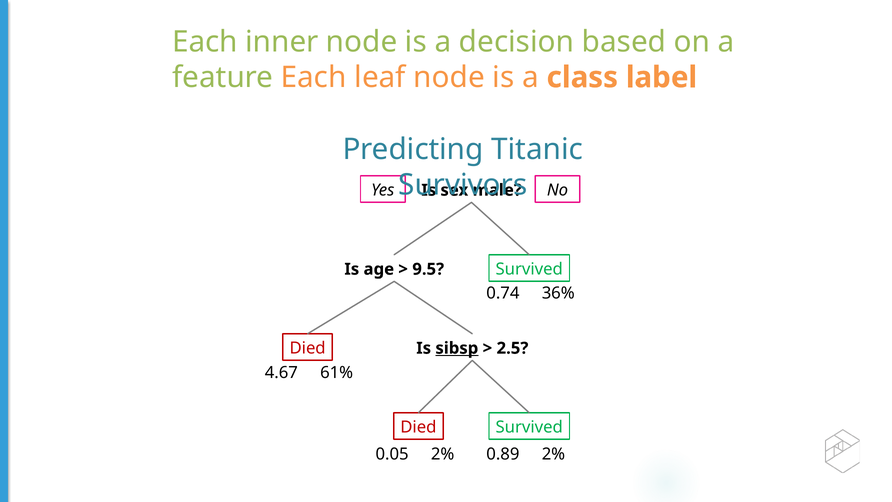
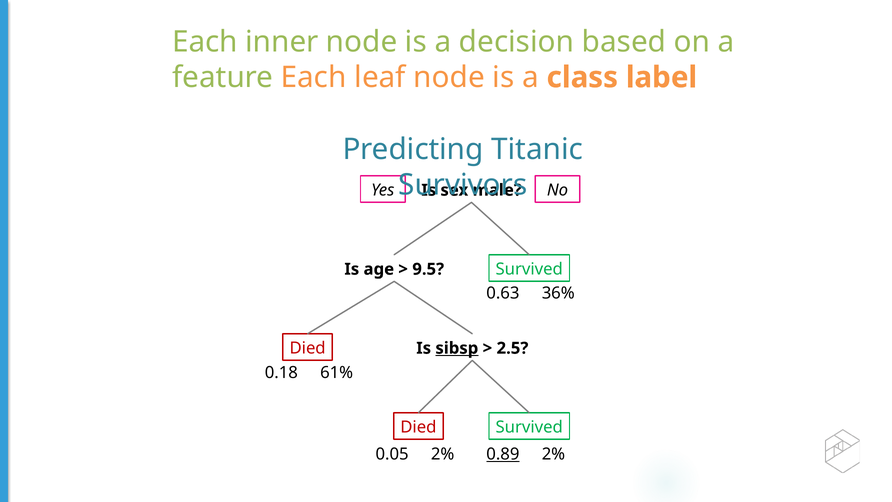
0.74: 0.74 -> 0.63 (503, 293)
4.67: 4.67 -> 0.18 (281, 373)
0.89 underline: none -> present (503, 454)
